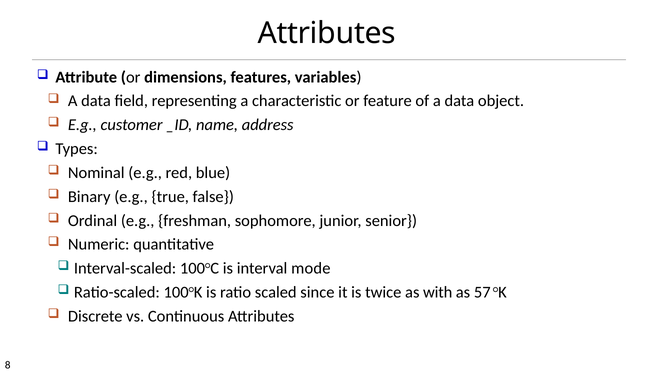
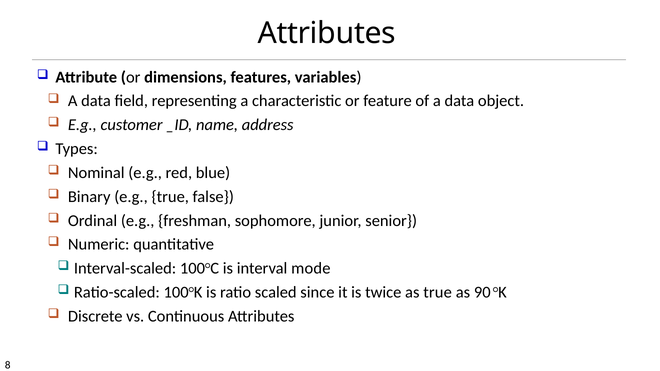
as with: with -> true (438, 293)
57: 57 -> 90 (482, 293)
